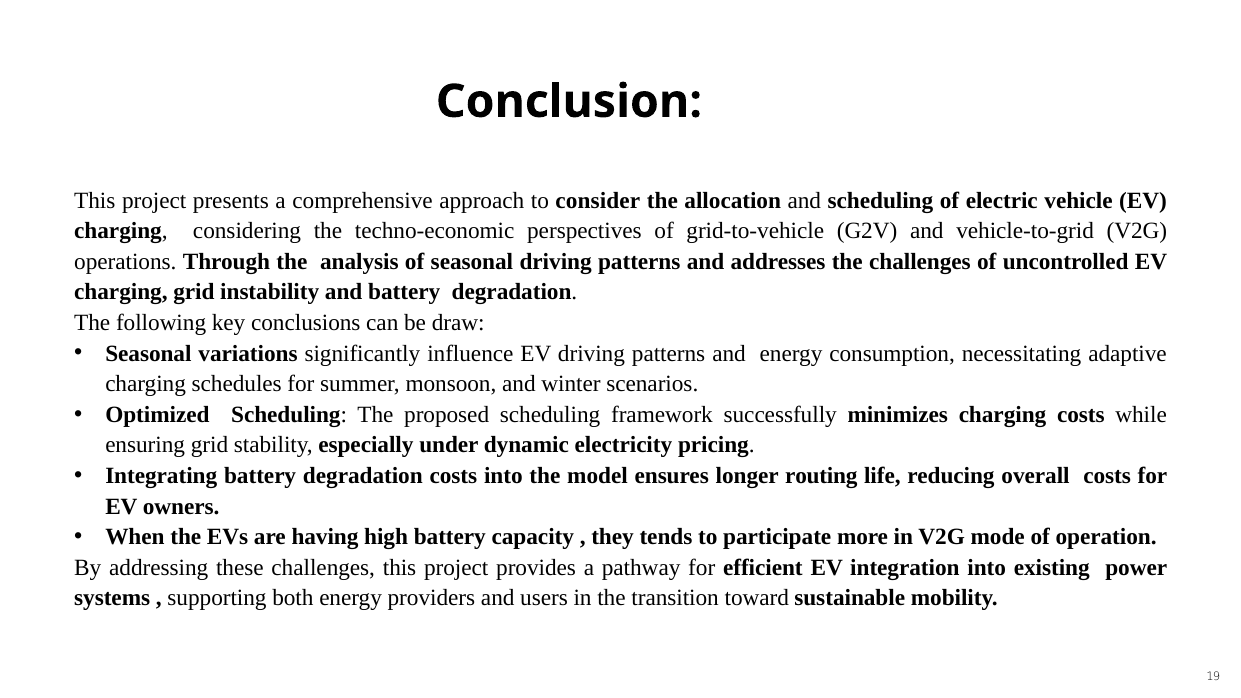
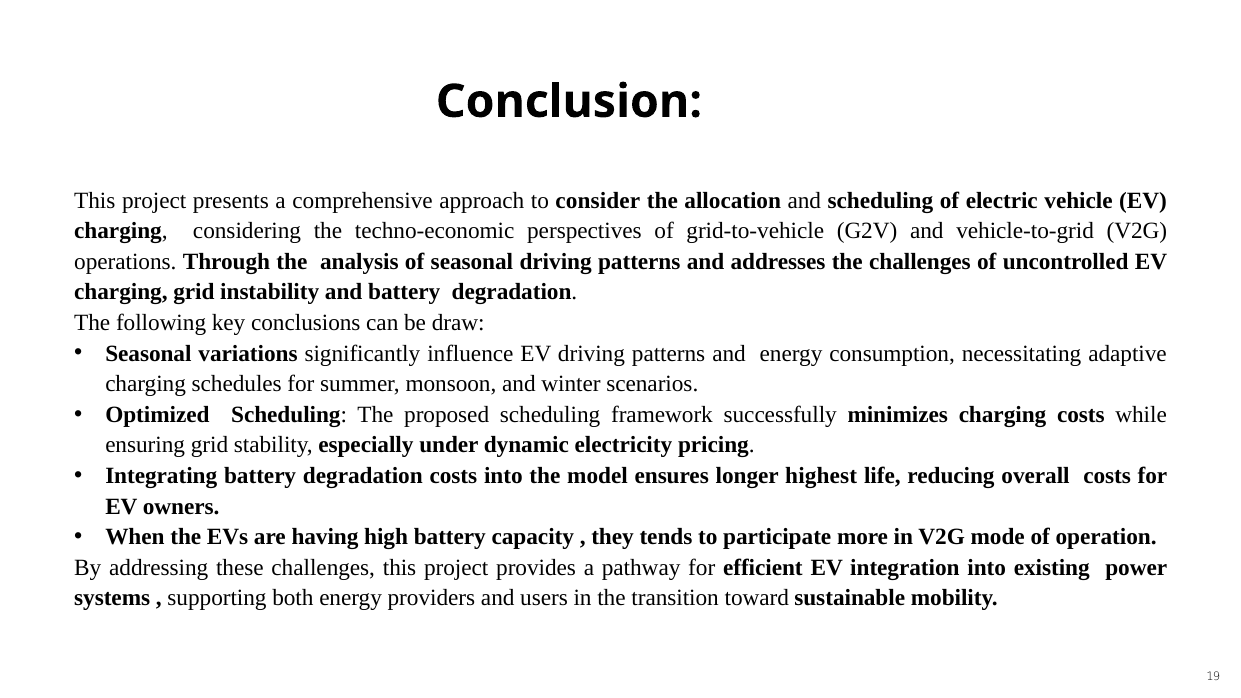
routing: routing -> highest (821, 476)
